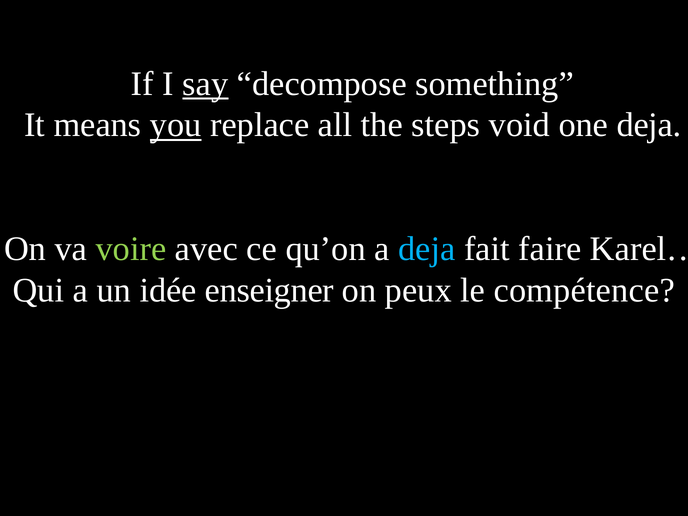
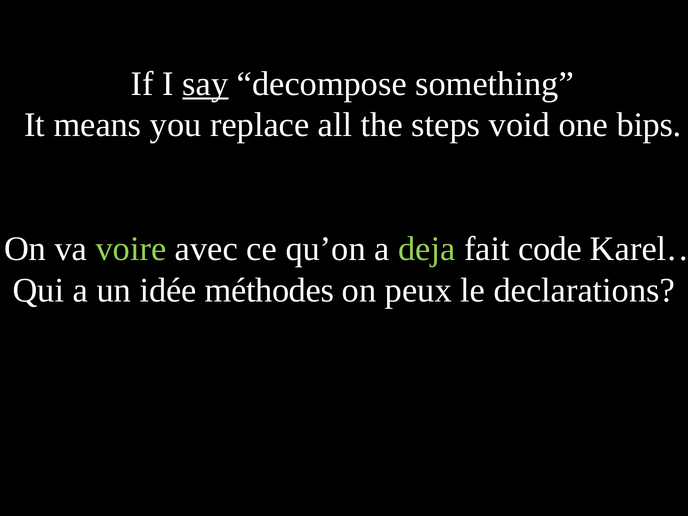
you underline: present -> none (176, 125)
one deja: deja -> bips (649, 125)
deja colour: light blue -> light green (427, 249)
faire: faire -> code (550, 249)
enseigner: enseigner -> méthodes (269, 290)
compétence: compétence -> declarations (584, 290)
